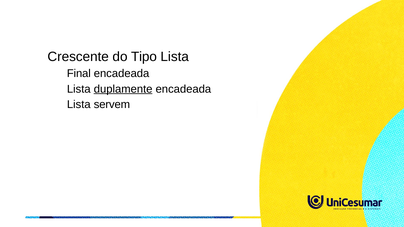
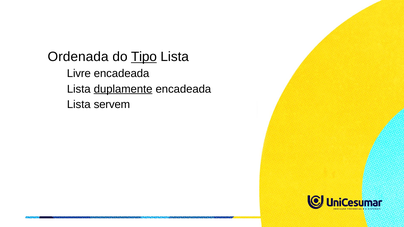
Crescente: Crescente -> Ordenada (78, 57)
Tipo underline: none -> present (144, 57)
Final: Final -> Livre (79, 74)
